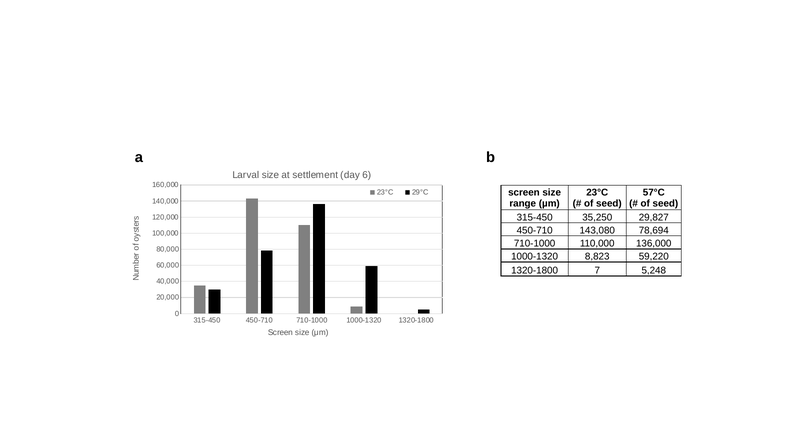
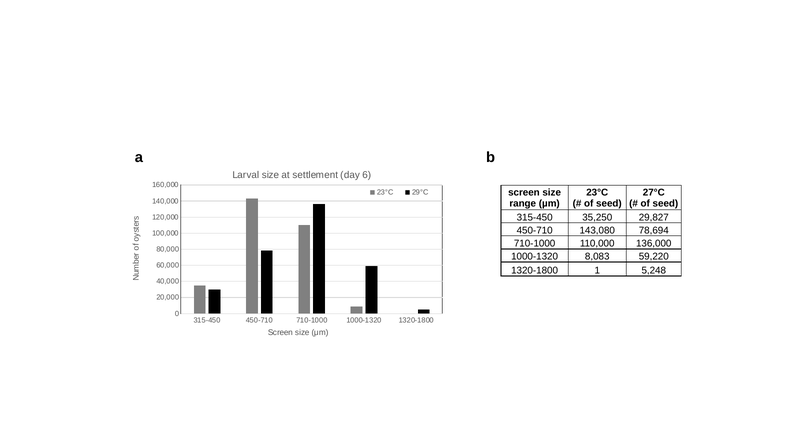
57°C: 57°C -> 27°C (654, 192)
8,823: 8,823 -> 8,083 (597, 257)
7: 7 -> 1 (597, 271)
